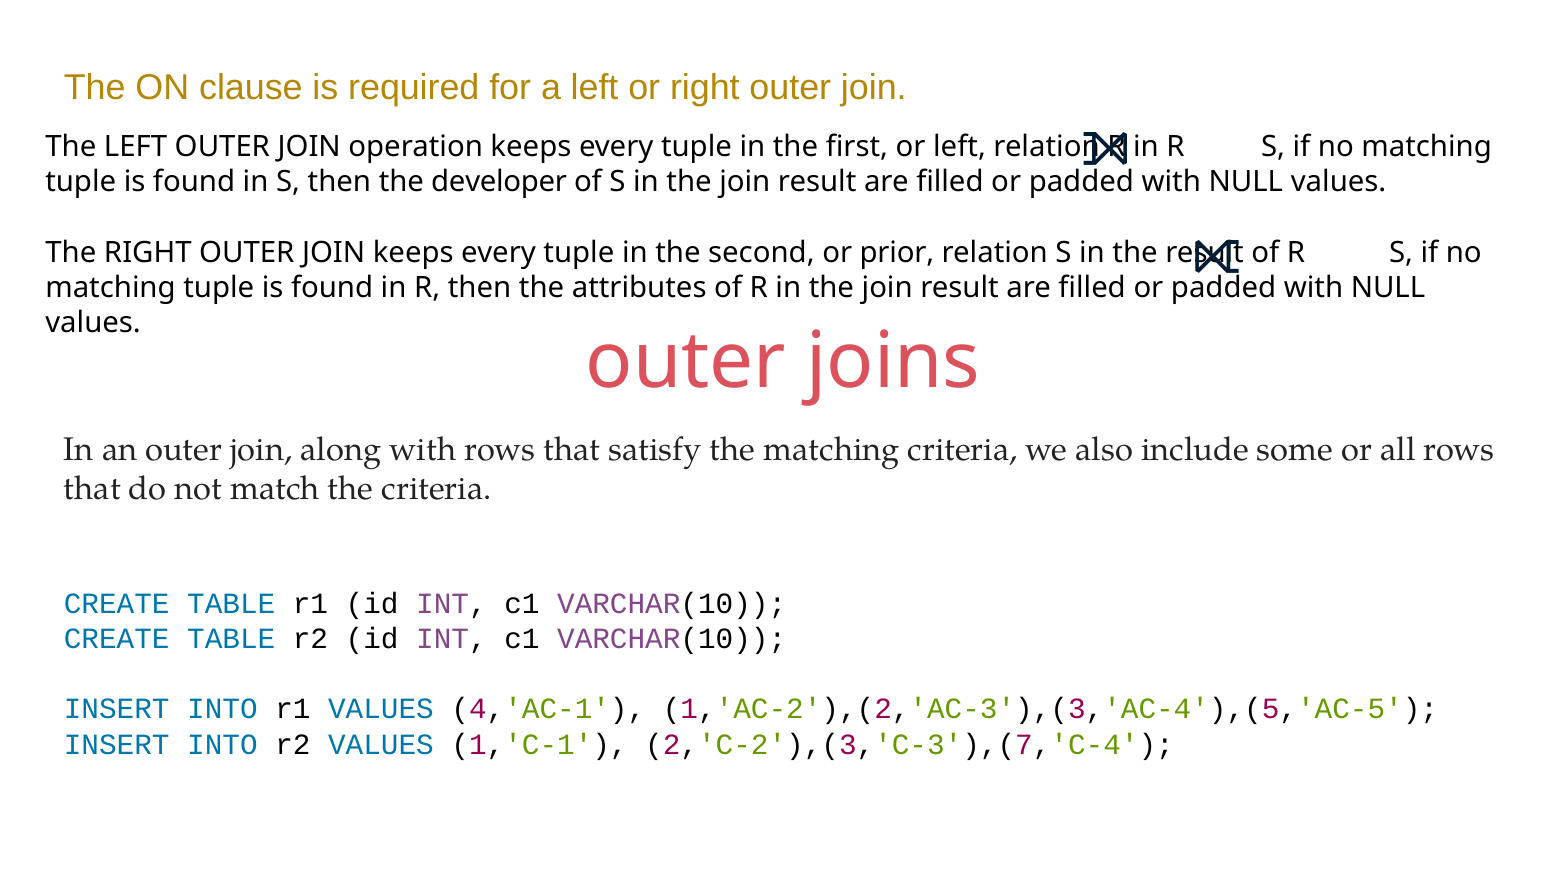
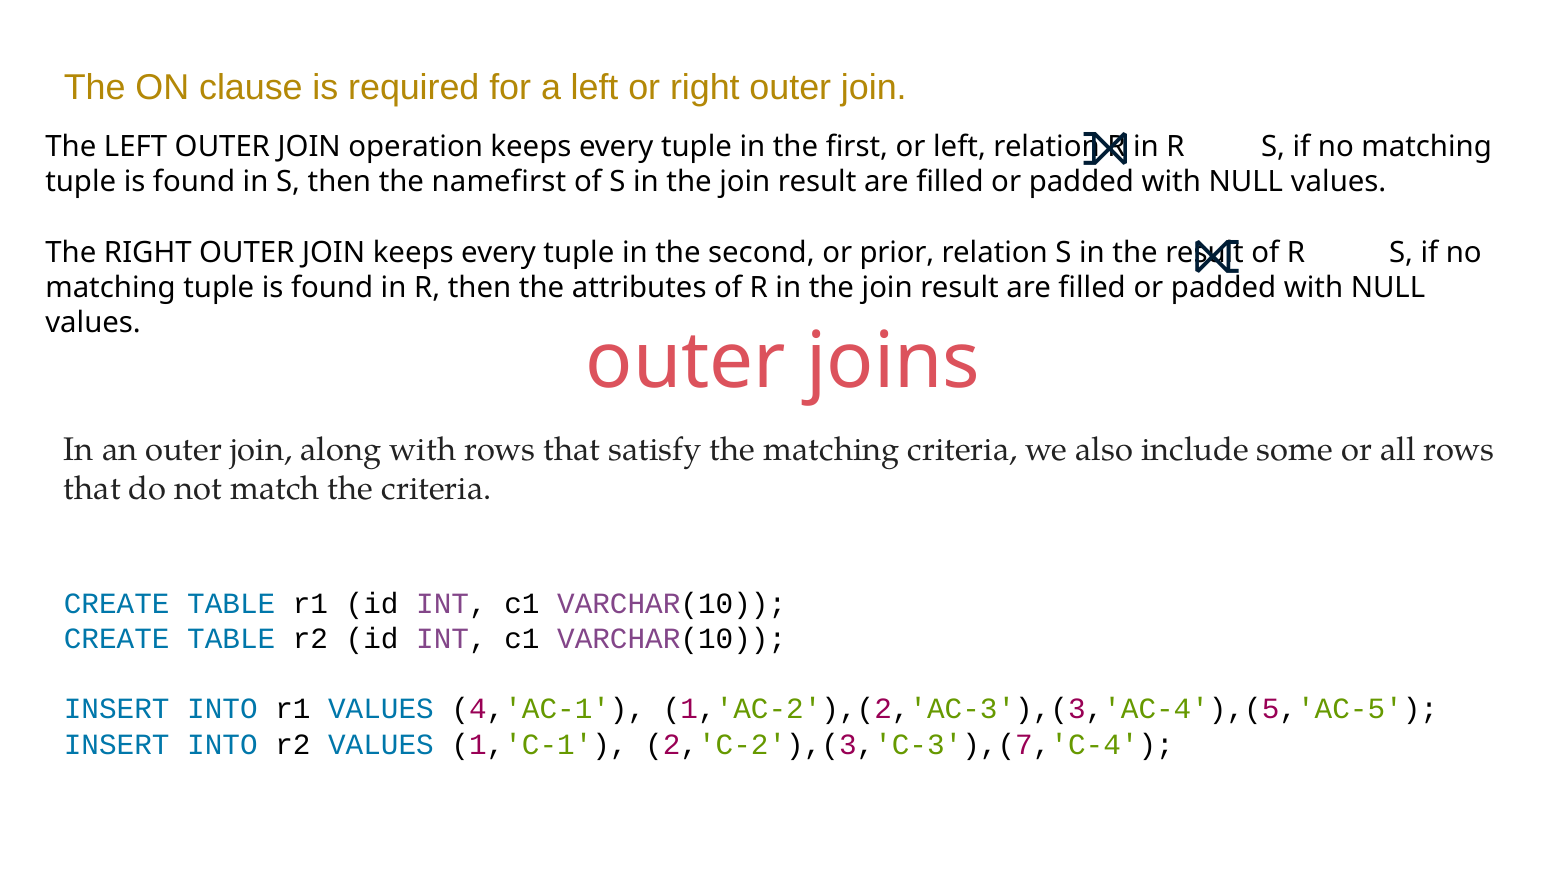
developer: developer -> namefirst (499, 182)
